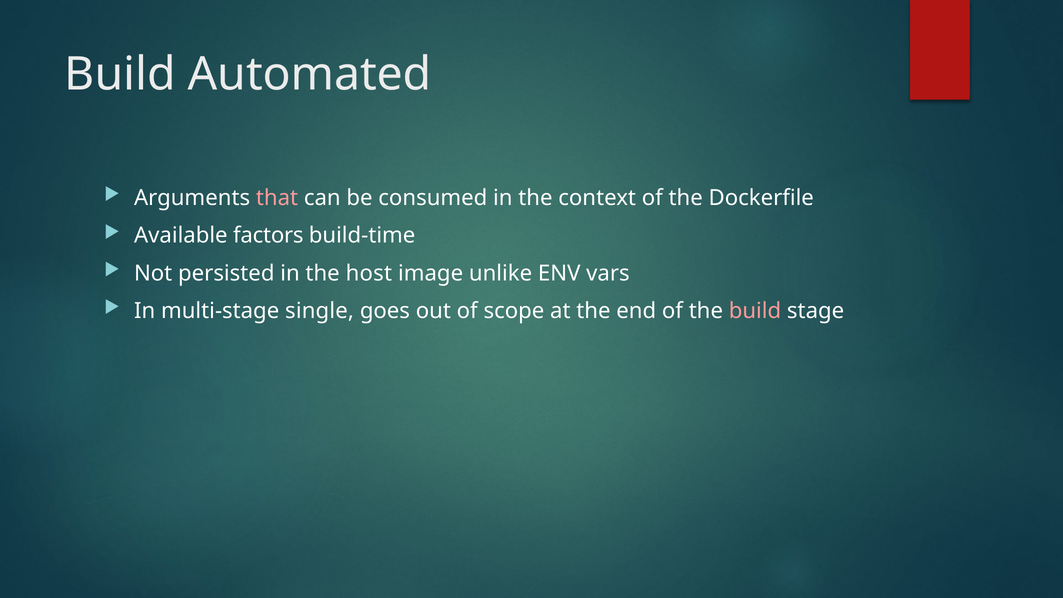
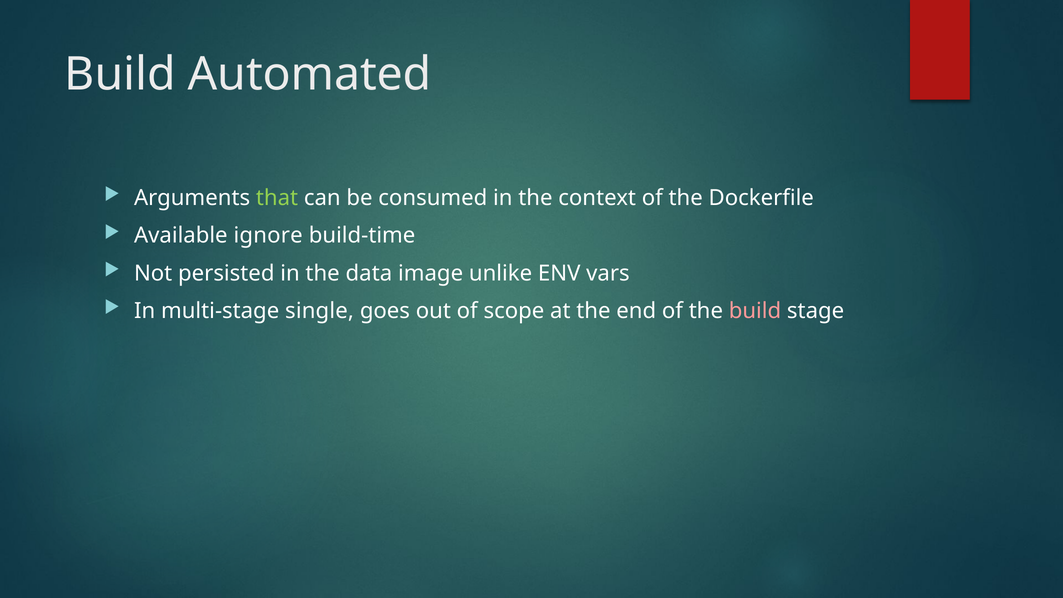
that colour: pink -> light green (277, 198)
factors: factors -> ignore (268, 236)
host: host -> data (369, 273)
